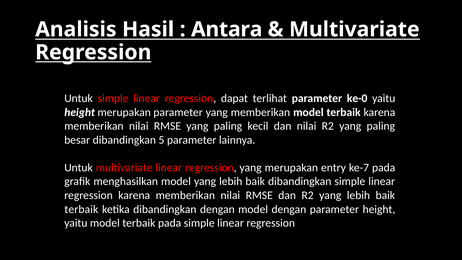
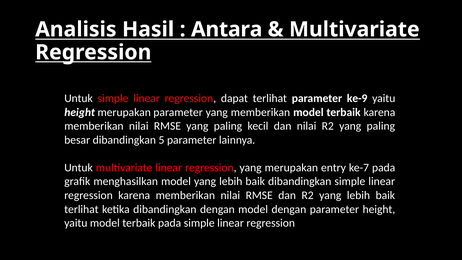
ke-0: ke-0 -> ke-9 (357, 98)
terbaik: terbaik -> terlihat (81, 209)
